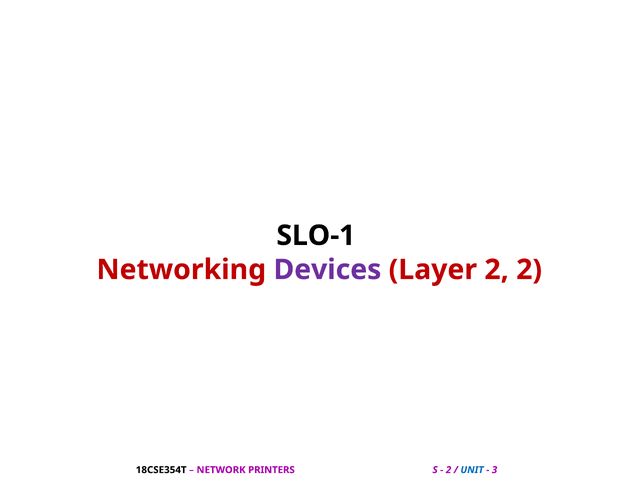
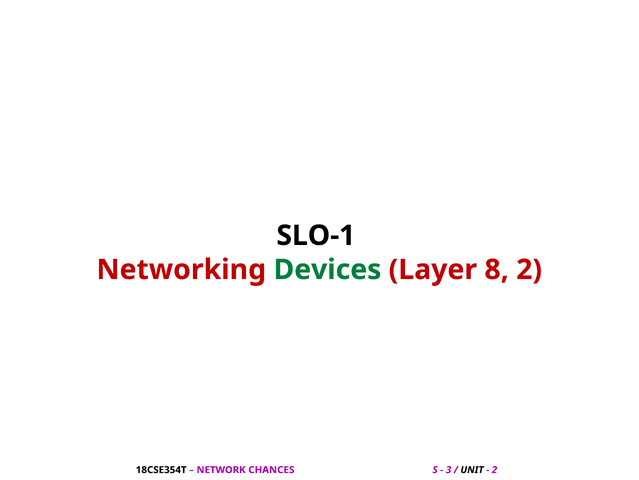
Devices colour: purple -> green (327, 269)
Layer 2: 2 -> 8 (497, 269)
PRINTERS: PRINTERS -> CHANCES (271, 469)
2: 2 -> 3 (449, 469)
UNIT colour: blue -> black (472, 469)
3: 3 -> 2 (495, 469)
